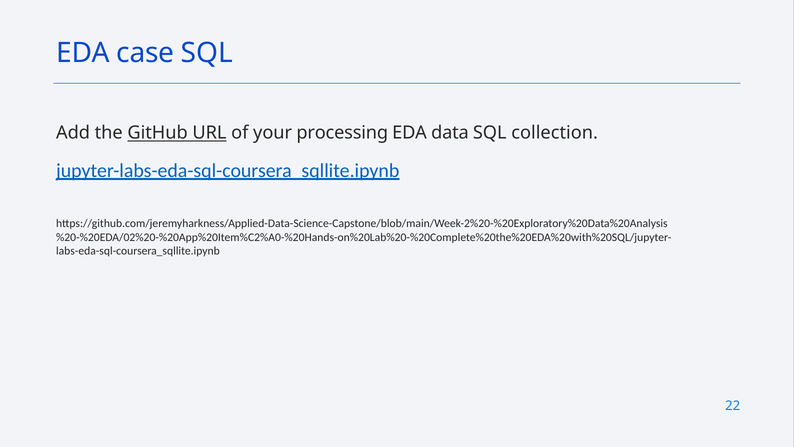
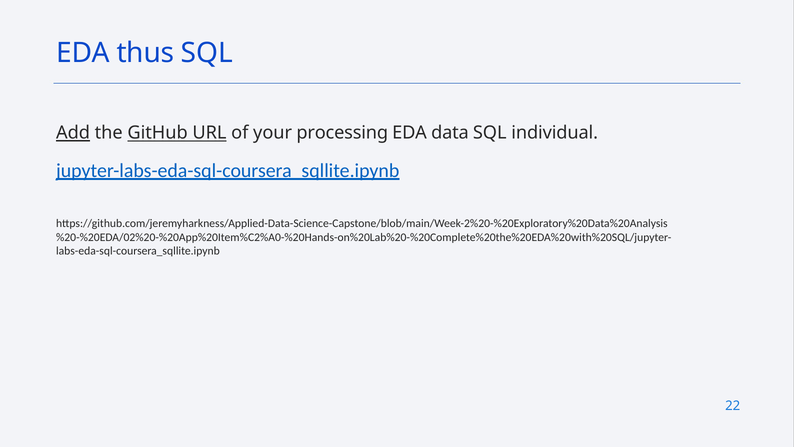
case: case -> thus (145, 53)
Add underline: none -> present (73, 133)
collection: collection -> individual (555, 133)
